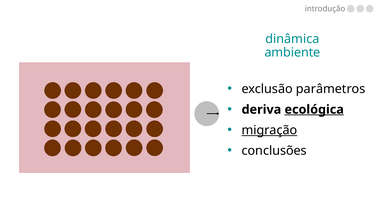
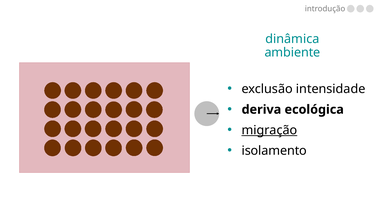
parâmetros: parâmetros -> intensidade (331, 89)
ecológica underline: present -> none (314, 109)
conclusões: conclusões -> isolamento (274, 150)
